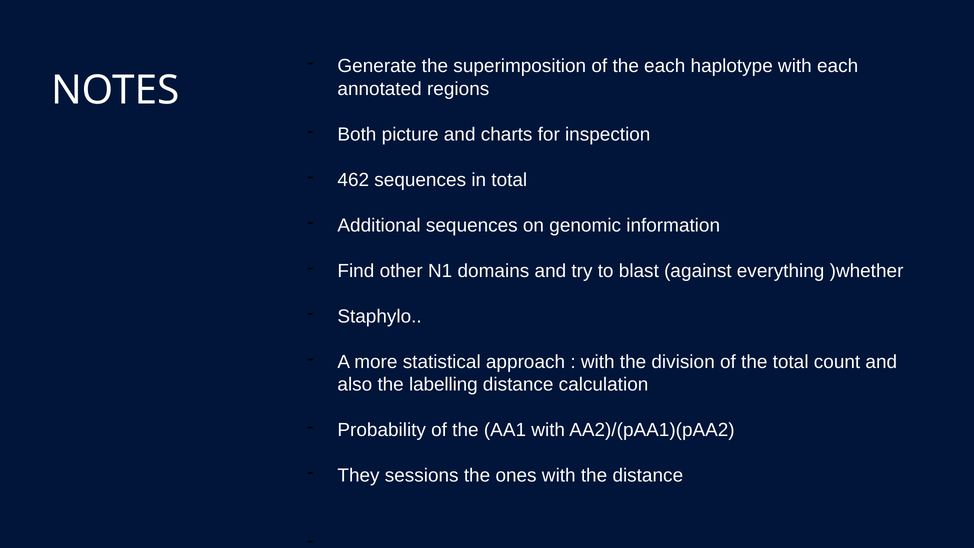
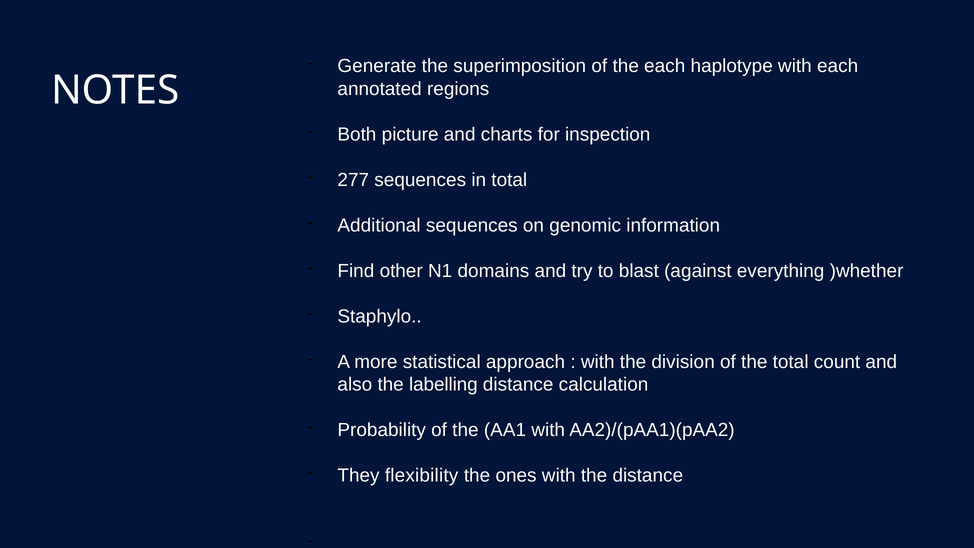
462: 462 -> 277 (353, 180)
sessions: sessions -> flexibility (422, 476)
